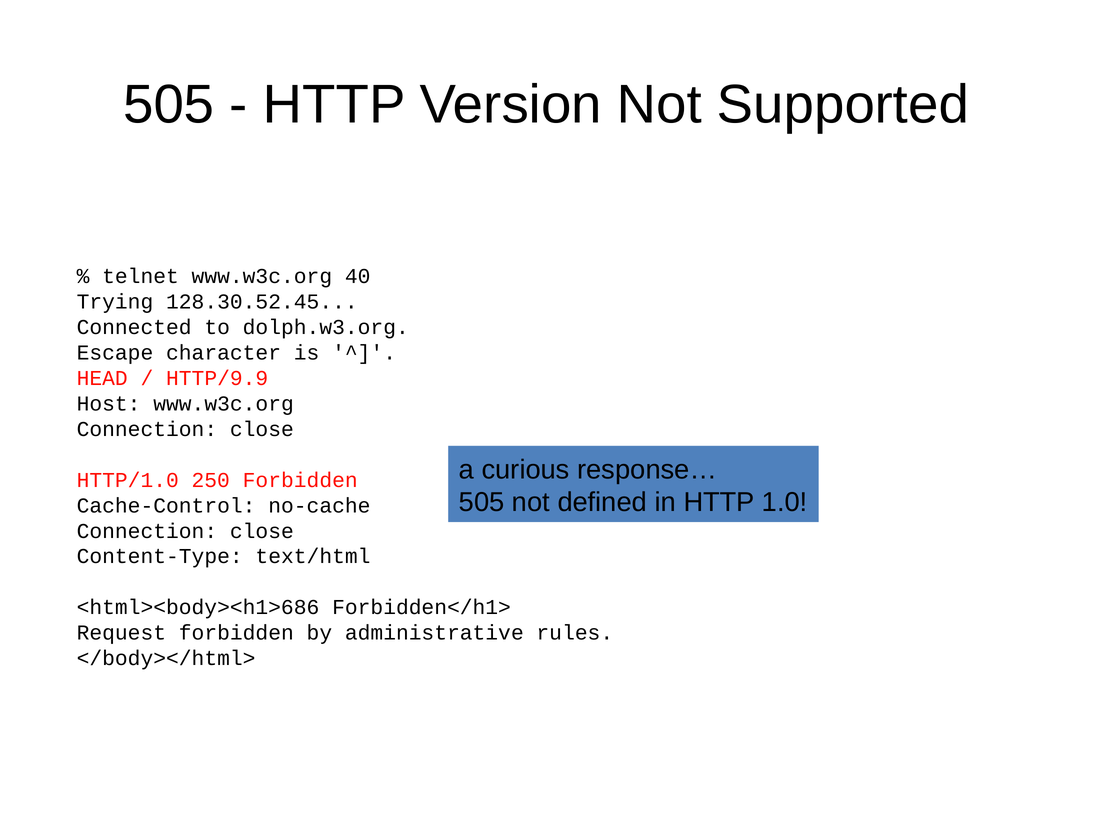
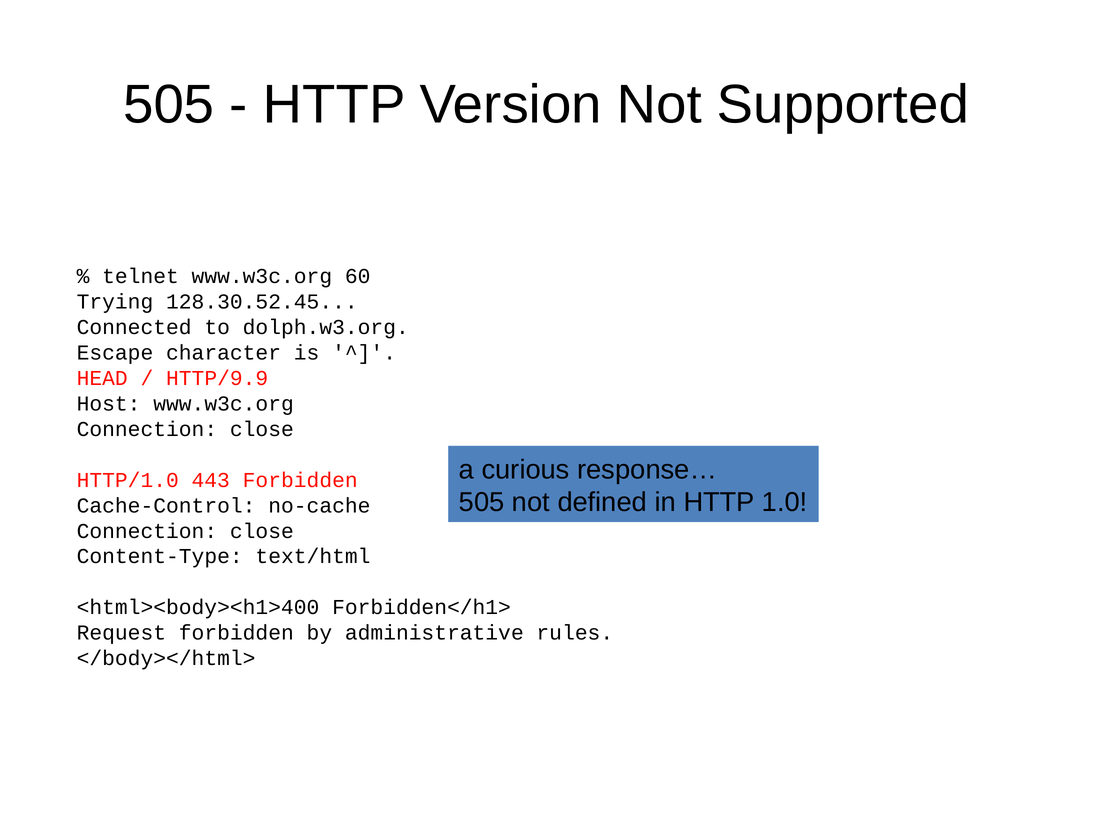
40: 40 -> 60 (358, 276)
250: 250 -> 443 (211, 480)
<html><body><h1>686: <html><body><h1>686 -> <html><body><h1>400 (198, 608)
